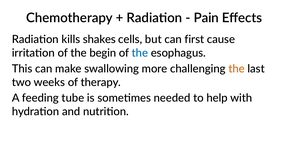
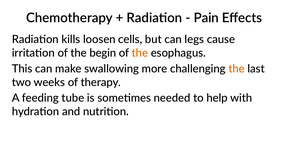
shakes: shakes -> loosen (99, 39)
first: first -> legs (194, 39)
the colour: blue -> orange (140, 53)
